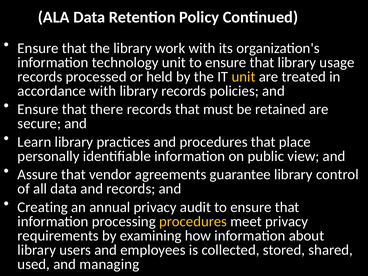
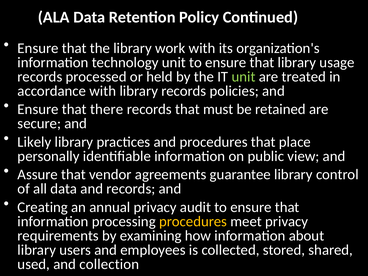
unit colour: yellow -> light green (244, 77)
Learn: Learn -> Likely (34, 142)
managing: managing -> collection (109, 264)
